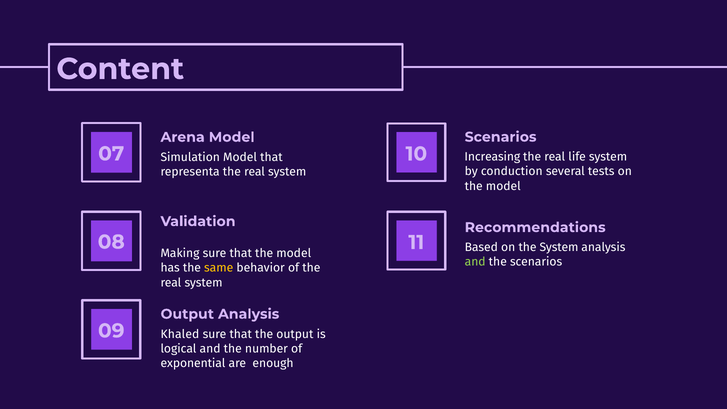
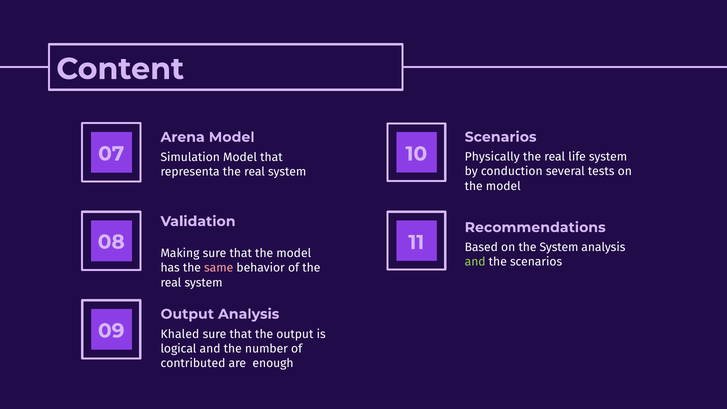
Increasing: Increasing -> Physically (492, 157)
same colour: yellow -> pink (219, 268)
exponential: exponential -> contributed (193, 363)
